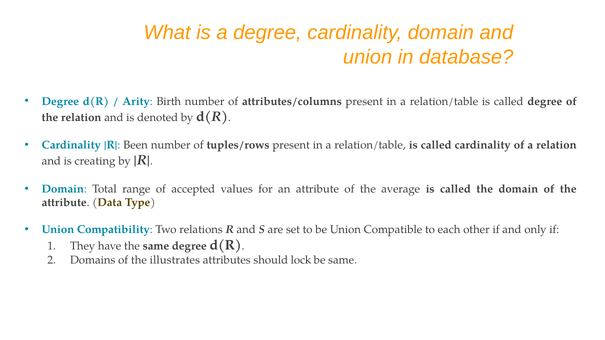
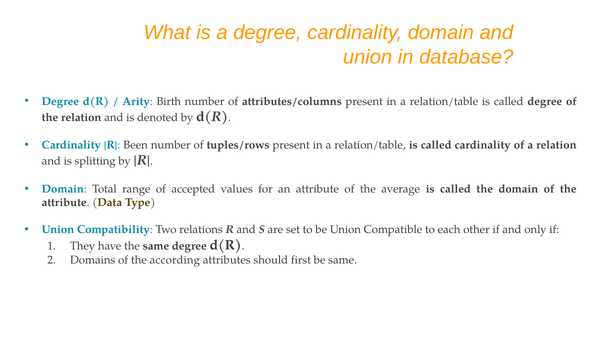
creating: creating -> splitting (95, 161)
illustrates: illustrates -> according (175, 260)
lock: lock -> first (301, 260)
